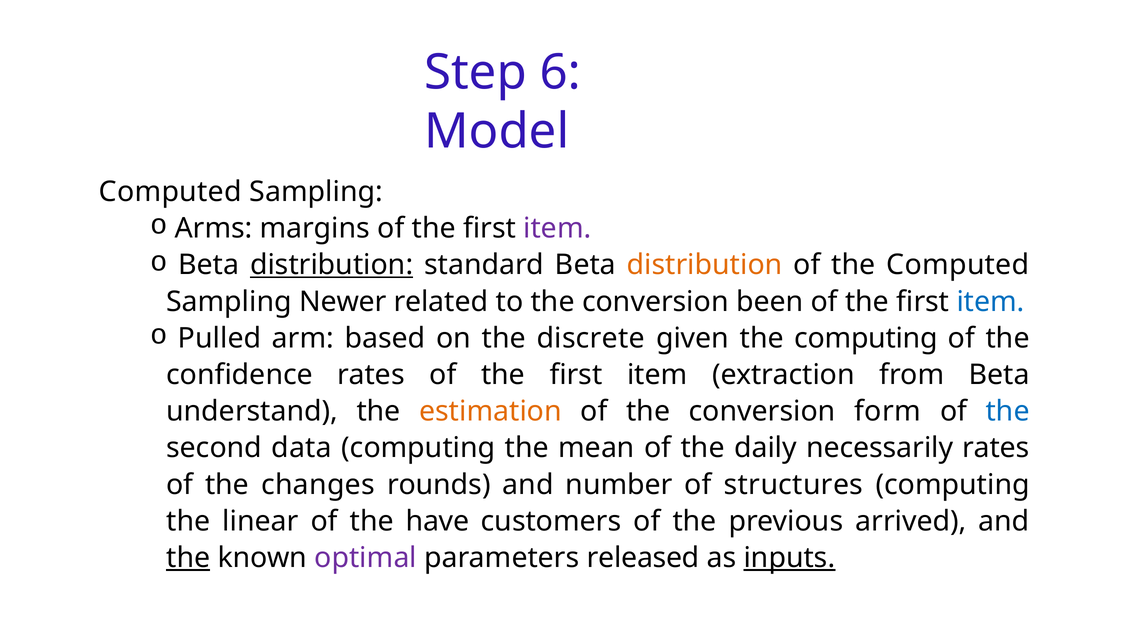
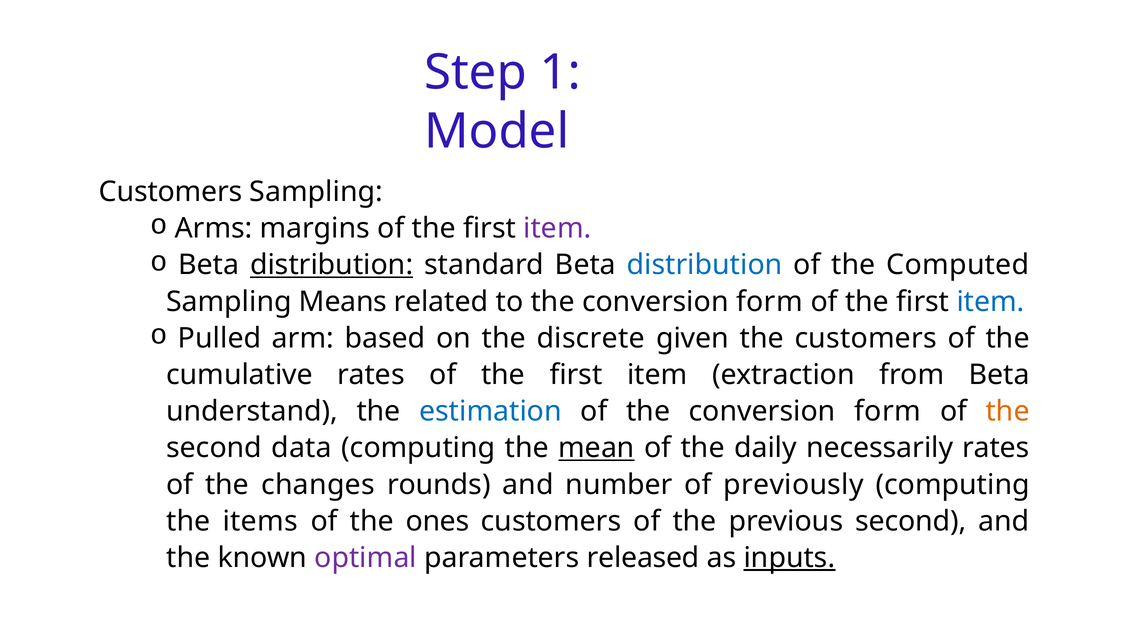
6: 6 -> 1 (560, 72)
Computed: Computed -> Customers (171, 192)
distribution colour: orange -> blue (705, 265)
Newer: Newer -> Means (343, 302)
to the conversion been: been -> form (770, 302)
the computing: computing -> customers (866, 338)
confidence: confidence -> cumulative (240, 375)
estimation colour: orange -> blue (491, 411)
the colour: blue -> orange (1008, 411)
mean underline: none -> present (596, 448)
structures: structures -> previously (793, 485)
linear: linear -> items (260, 521)
have: have -> ones (437, 521)
previous arrived: arrived -> second (911, 521)
the underline: present -> none (188, 558)
